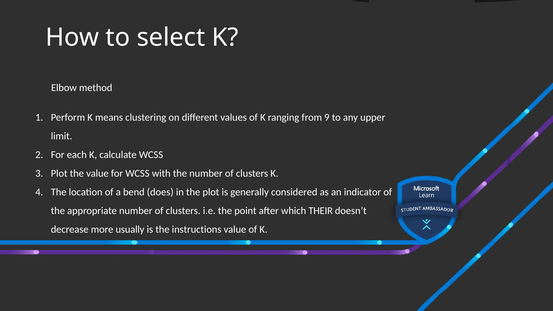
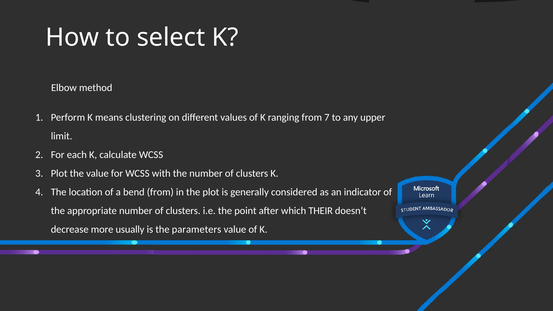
9: 9 -> 7 (327, 118)
bend does: does -> from (160, 192)
instructions: instructions -> parameters (197, 230)
